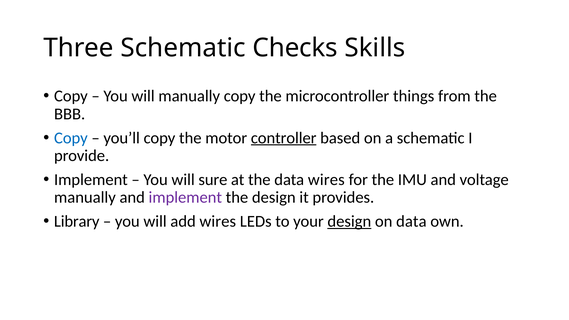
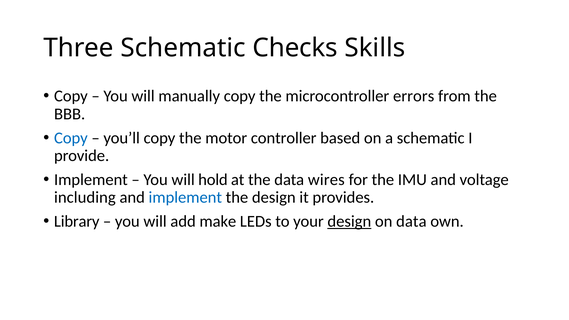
things: things -> errors (414, 96)
controller underline: present -> none (284, 138)
sure: sure -> hold (213, 180)
manually: manually -> including (85, 197)
implement colour: purple -> blue (185, 197)
add wires: wires -> make (218, 221)
